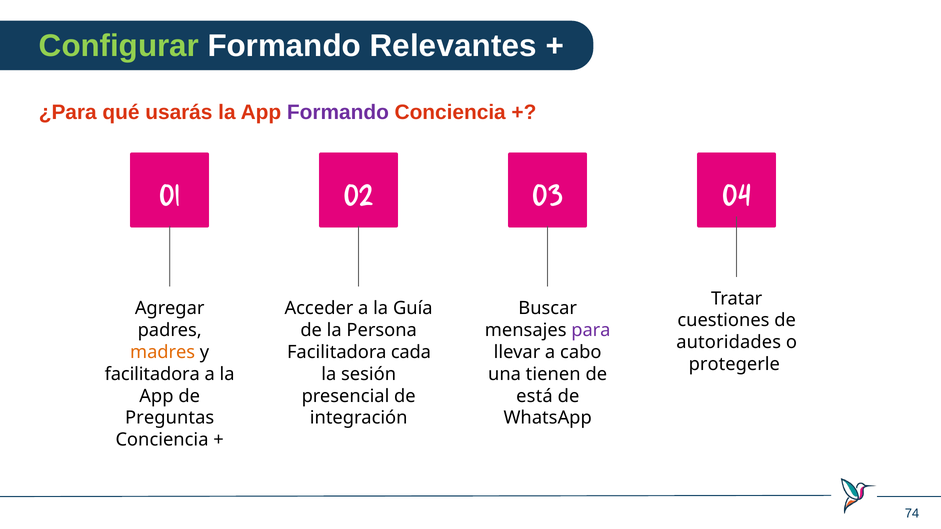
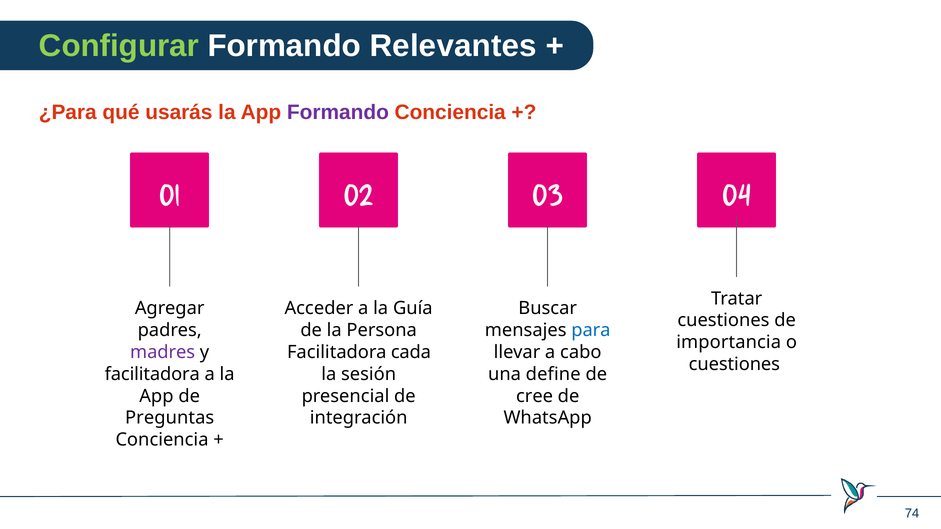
para colour: purple -> blue (591, 330)
autoridades: autoridades -> importancia (729, 343)
madres colour: orange -> purple (163, 352)
protegerle: protegerle -> cuestiones (734, 365)
tienen: tienen -> define (553, 374)
está: está -> cree (535, 396)
